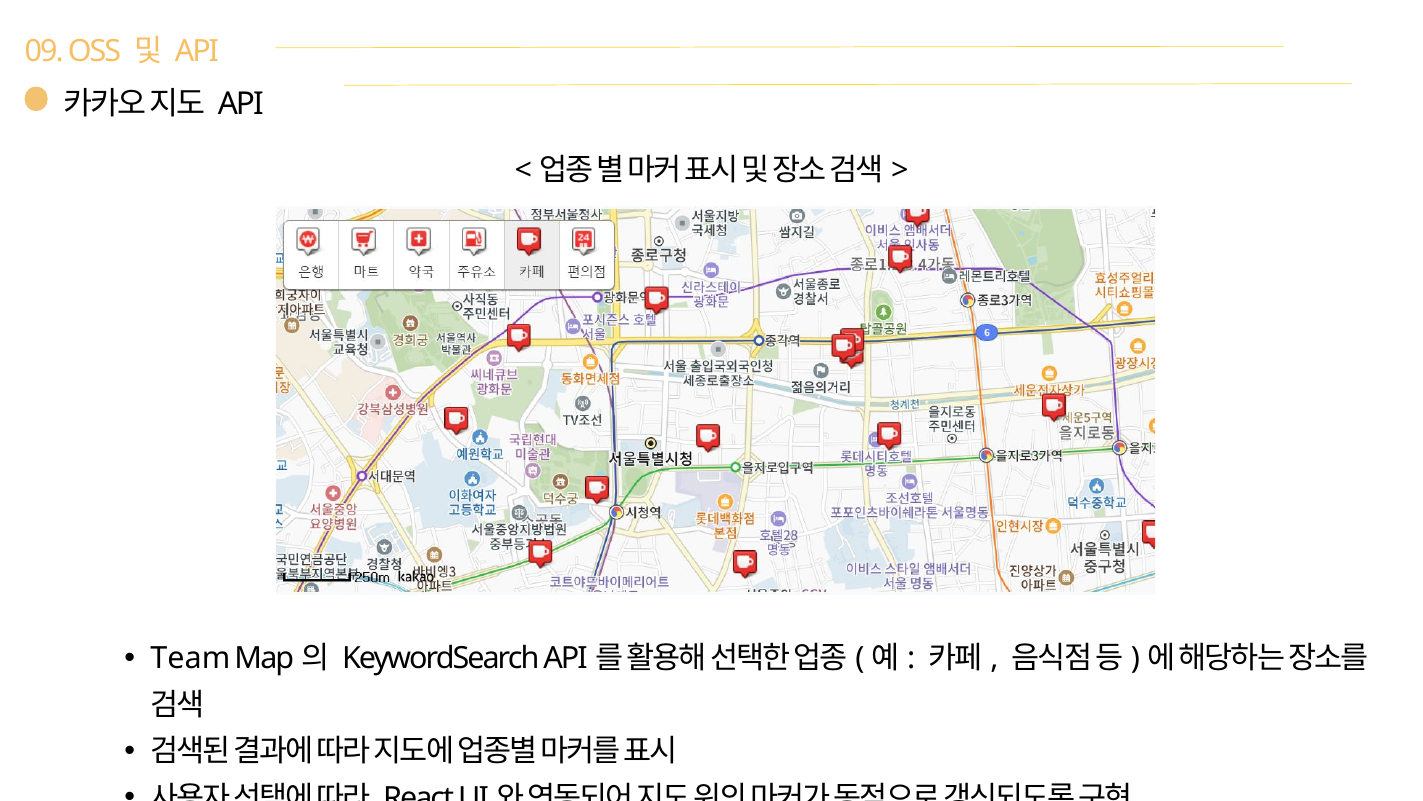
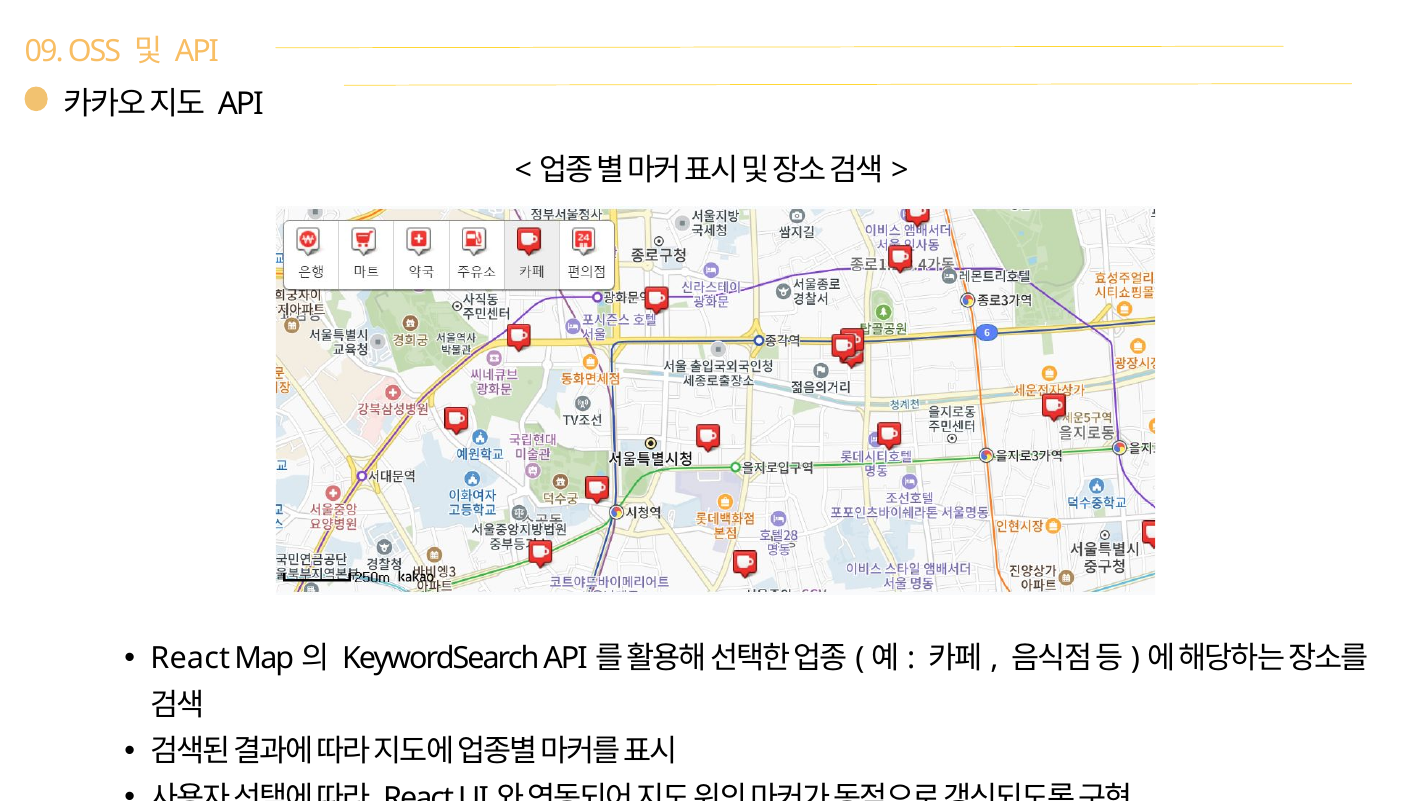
Team: Team -> React (190, 658)
